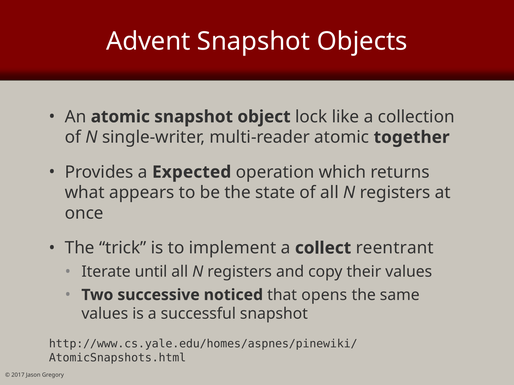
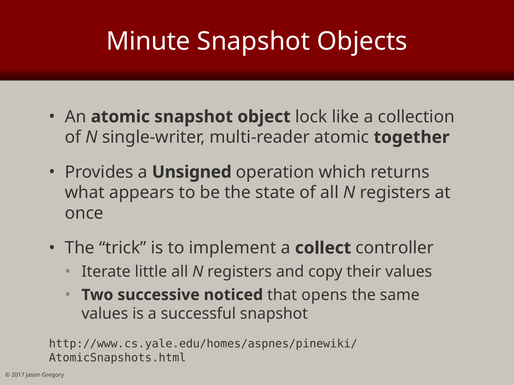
Advent: Advent -> Minute (148, 41)
Expected: Expected -> Unsigned (192, 172)
reentrant: reentrant -> controller (395, 248)
until: until -> little (151, 272)
